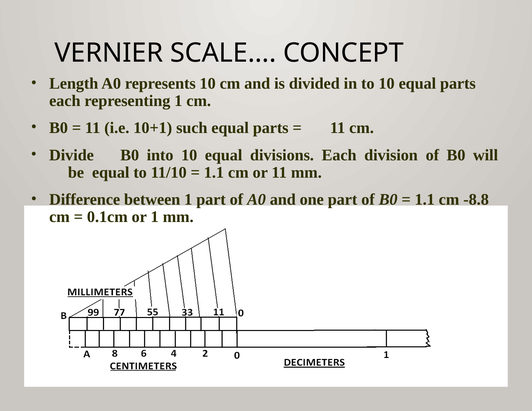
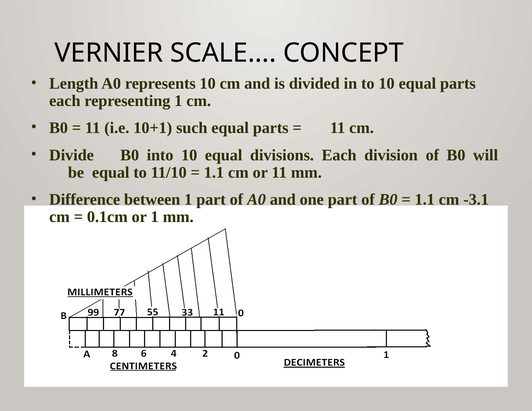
-8.8: -8.8 -> -3.1 (476, 200)
